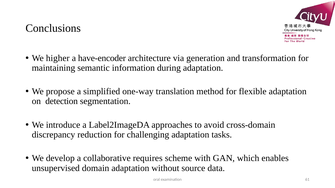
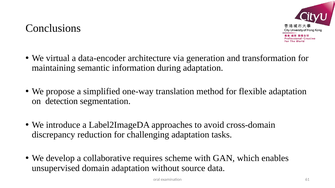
higher: higher -> virtual (58, 58)
have-encoder: have-encoder -> data-encoder (102, 58)
